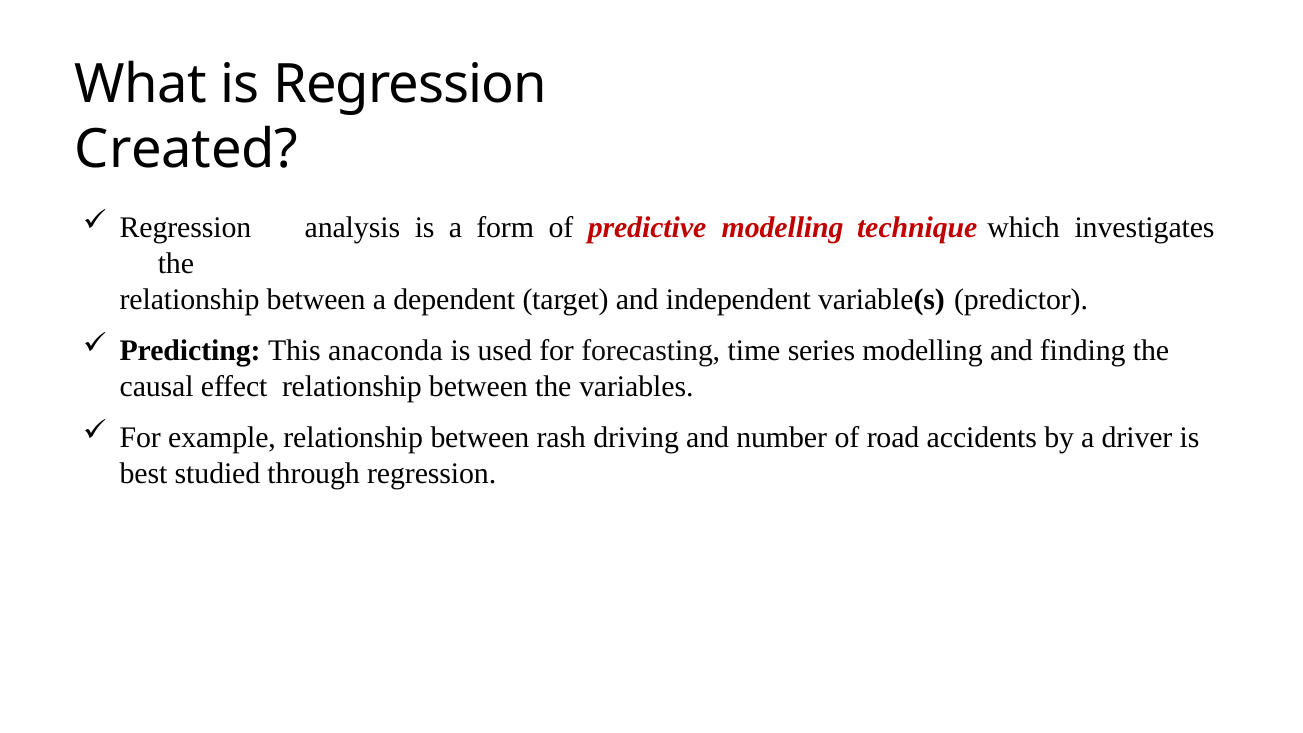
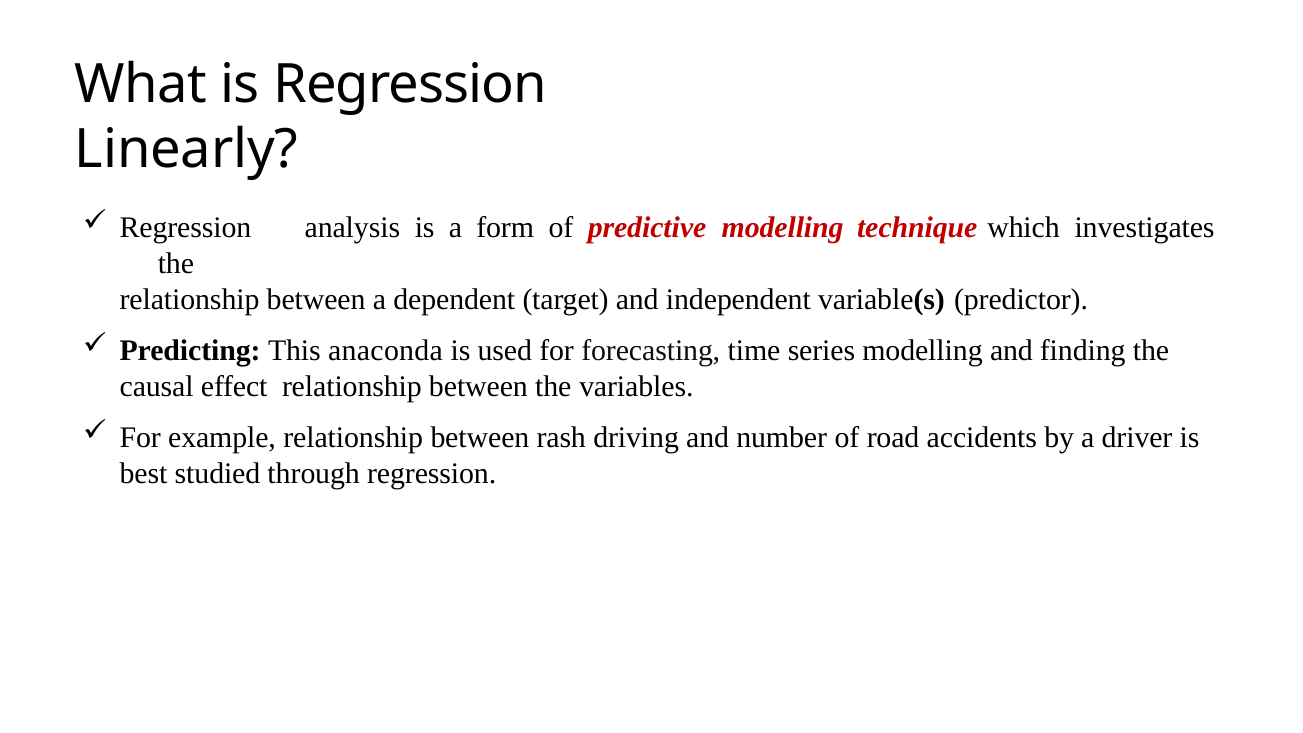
Created: Created -> Linearly (187, 149)
